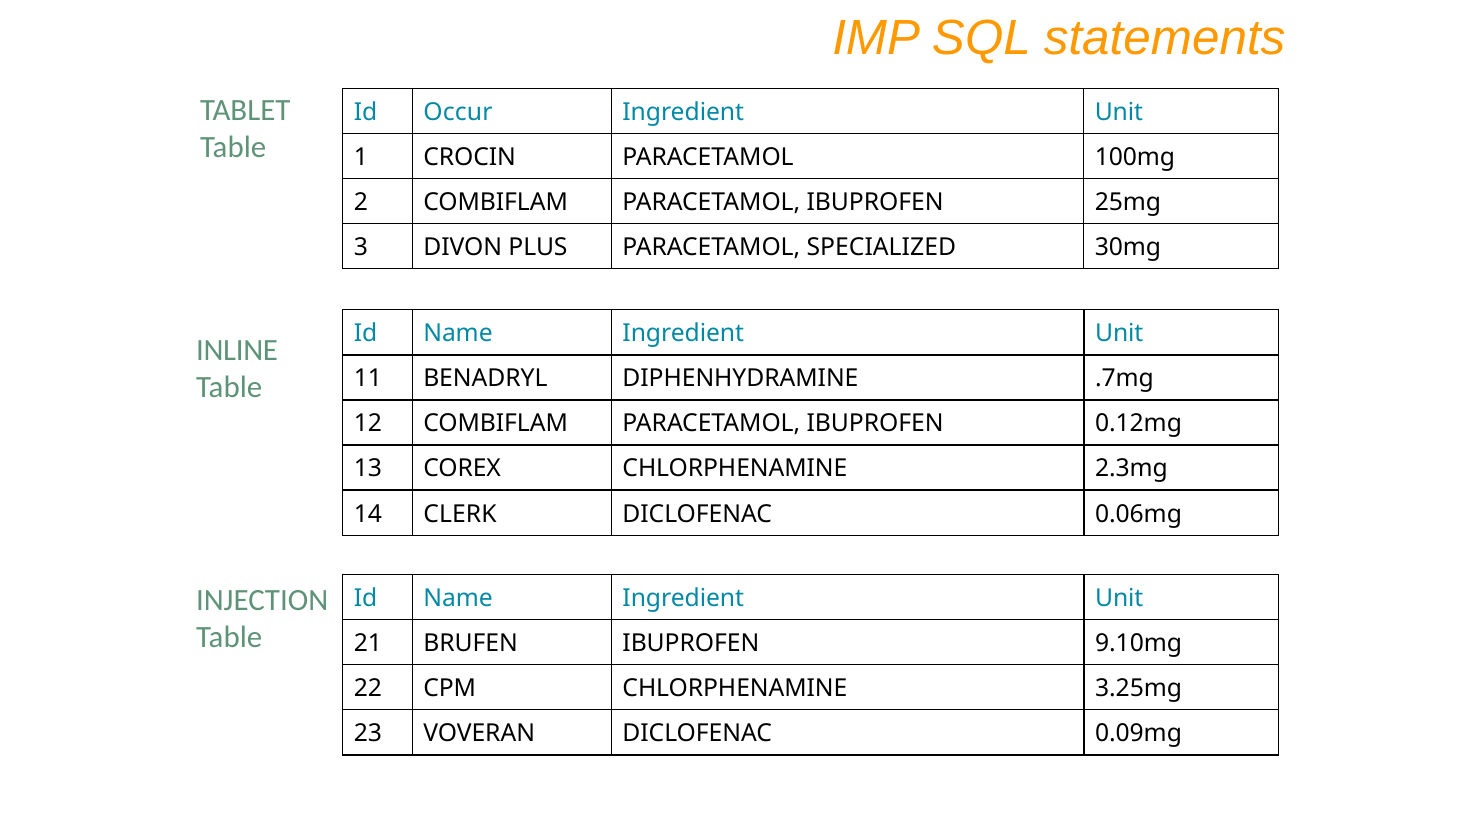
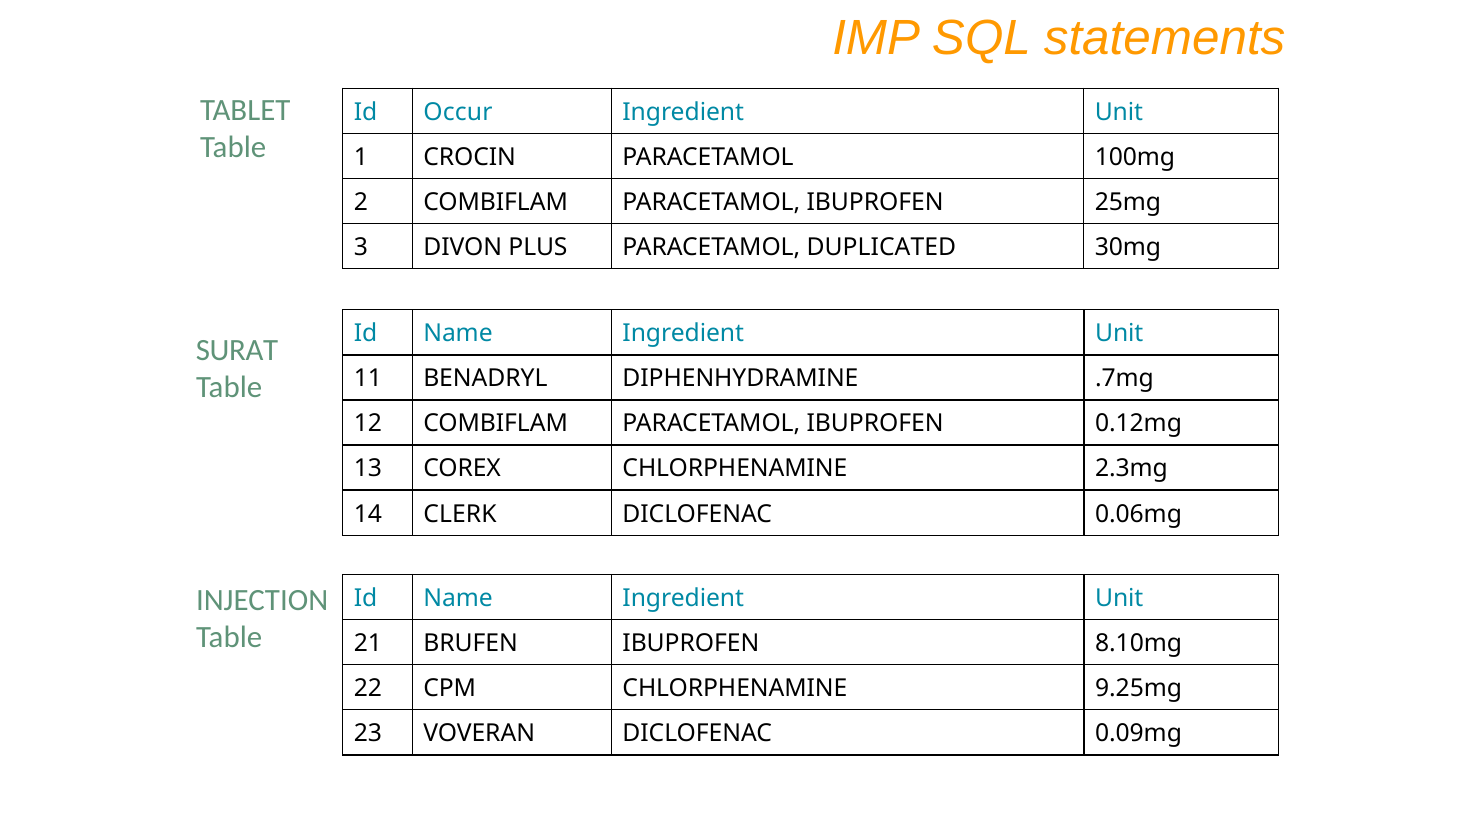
SPECIALIZED: SPECIALIZED -> DUPLICATED (881, 247)
INLINE: INLINE -> SURAT (237, 350)
9.10mg: 9.10mg -> 8.10mg (1139, 643)
3.25mg: 3.25mg -> 9.25mg (1139, 688)
